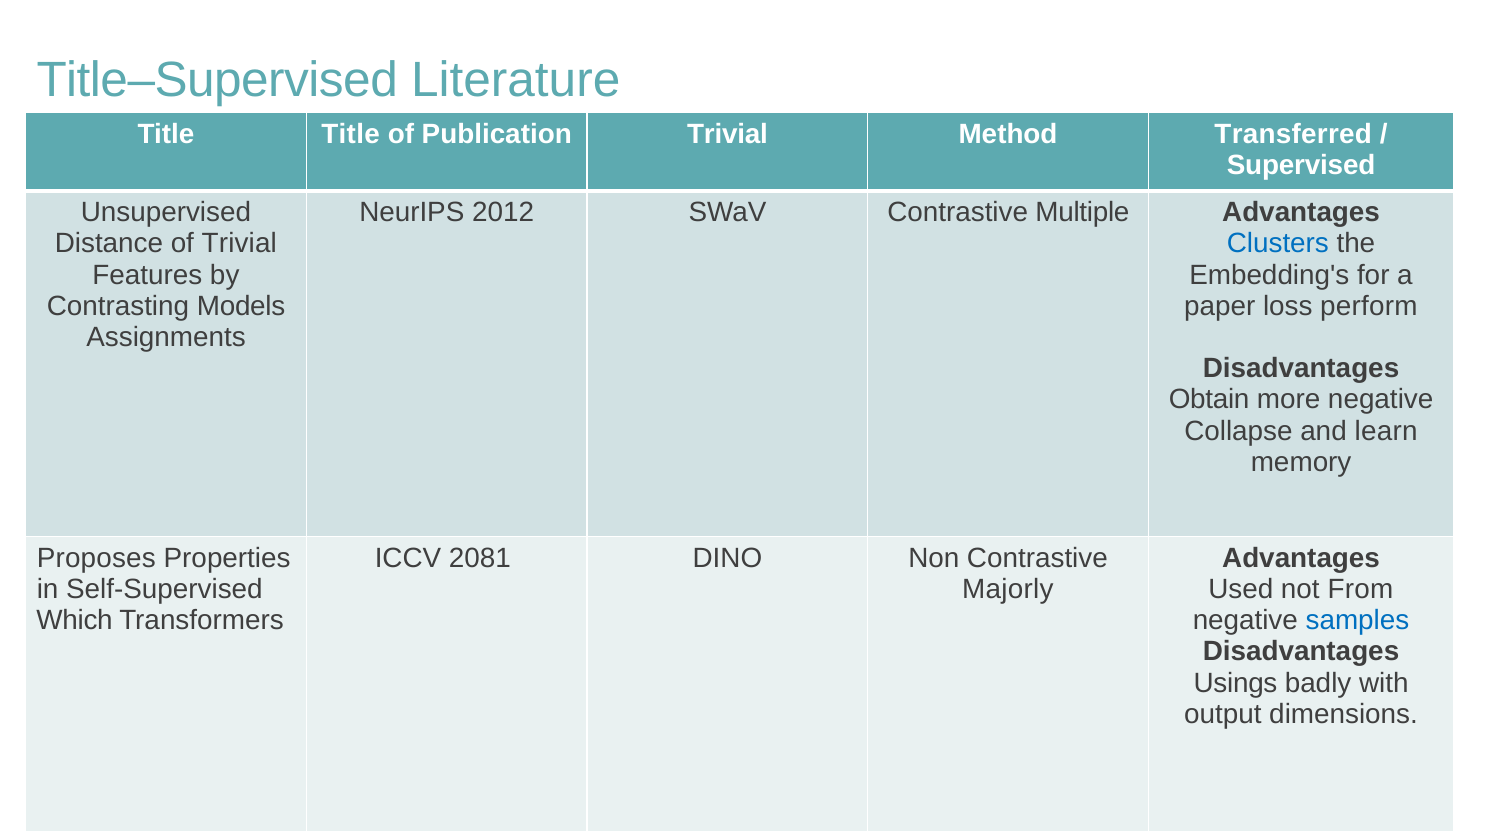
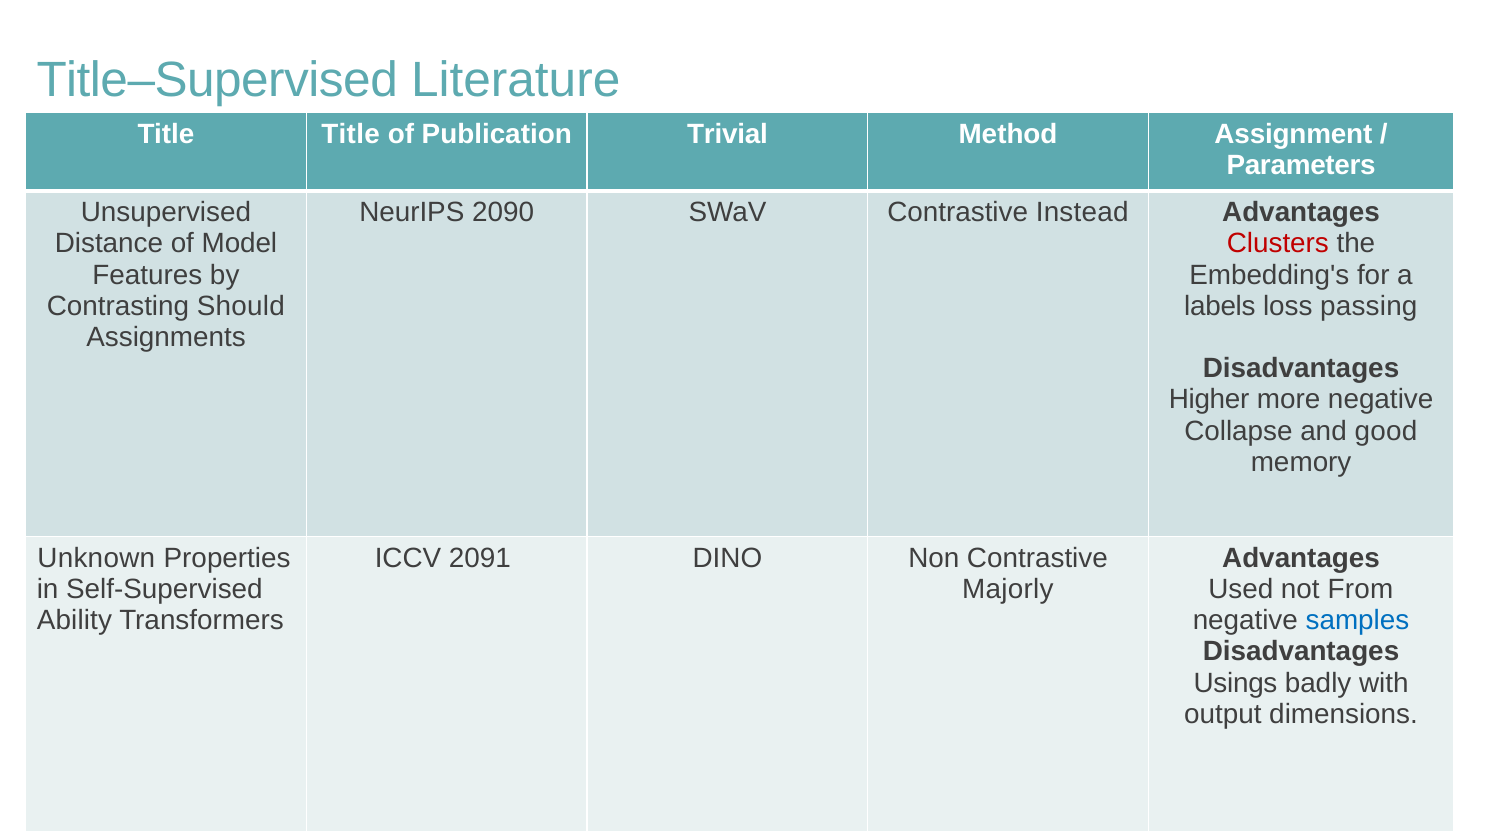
Transferred: Transferred -> Assignment (1293, 134)
Supervised: Supervised -> Parameters (1301, 166)
2012: 2012 -> 2090 (503, 212)
Multiple: Multiple -> Instead (1082, 212)
of Trivial: Trivial -> Model (239, 244)
Clusters colour: blue -> red (1278, 244)
Models: Models -> Should (241, 306)
paper: paper -> labels (1220, 306)
perform: perform -> passing (1369, 306)
Obtain: Obtain -> Higher (1209, 400)
learn: learn -> good (1386, 431)
Proposes: Proposes -> Unknown (96, 558)
2081: 2081 -> 2091 (480, 558)
Which: Which -> Ability (74, 620)
